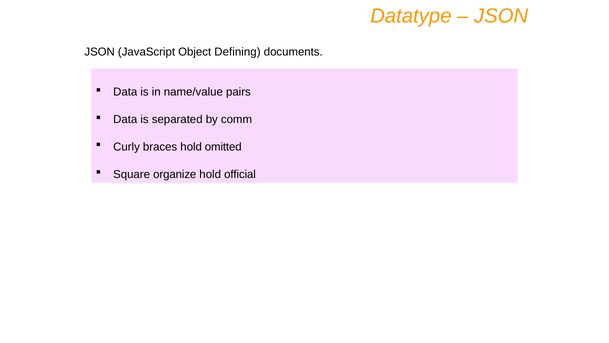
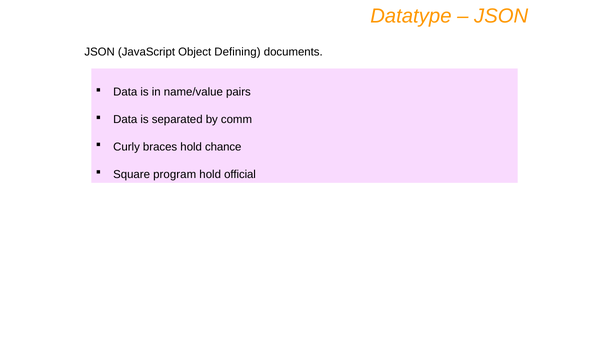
omitted: omitted -> chance (223, 147)
organize: organize -> program (175, 174)
